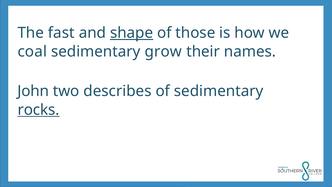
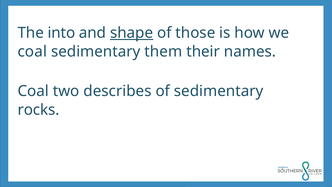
fast: fast -> into (61, 33)
grow: grow -> them (163, 52)
John: John -> Coal (33, 91)
rocks underline: present -> none (39, 110)
